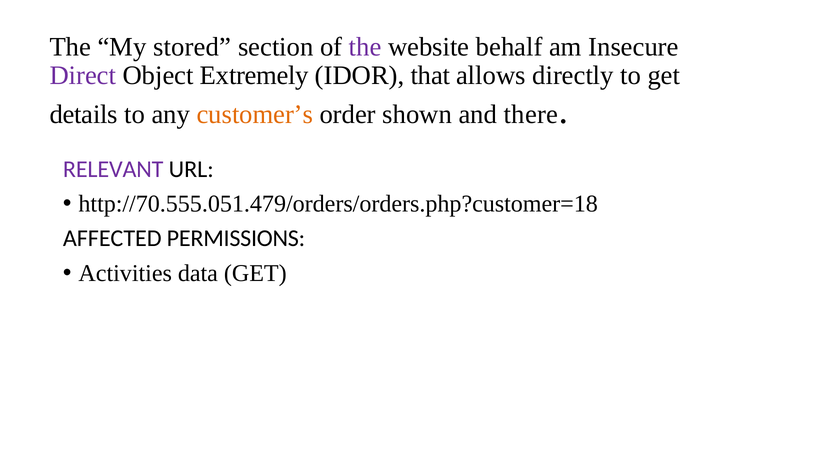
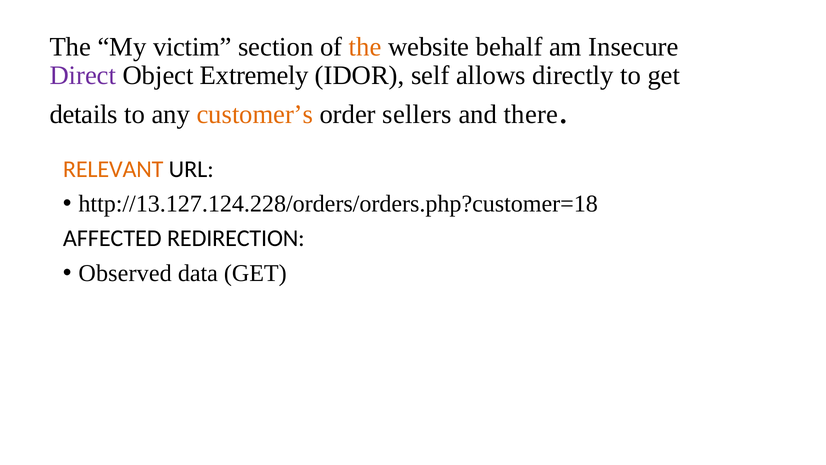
stored: stored -> victim (192, 47)
the colour: purple -> orange (365, 47)
that: that -> self (430, 76)
shown: shown -> sellers (417, 114)
RELEVANT colour: purple -> orange (113, 169)
http://70.555.051.479/orders/orders.php?customer=18: http://70.555.051.479/orders/orders.php?customer=18 -> http://13.127.124.228/orders/orders.php?customer=18 (338, 204)
PERMISSIONS: PERMISSIONS -> REDIRECTION (236, 238)
Activities: Activities -> Observed (125, 273)
